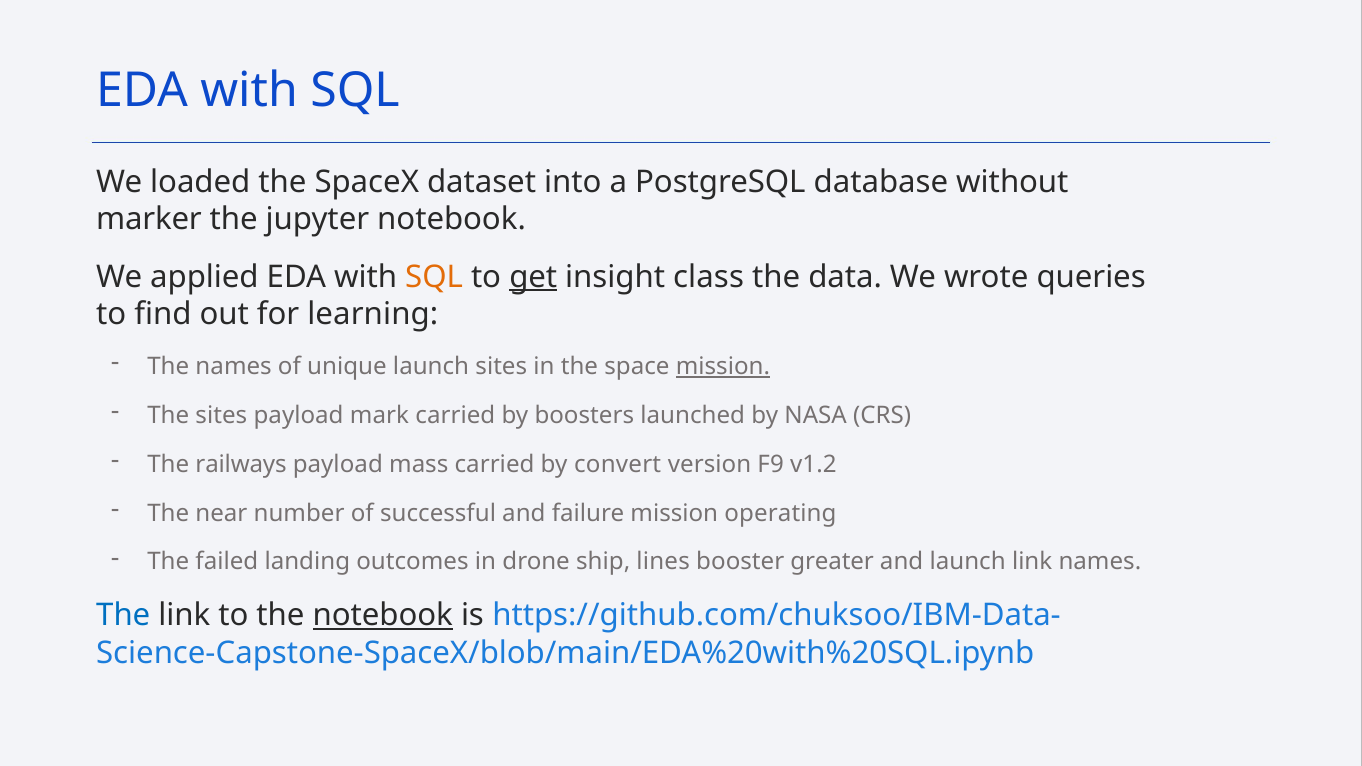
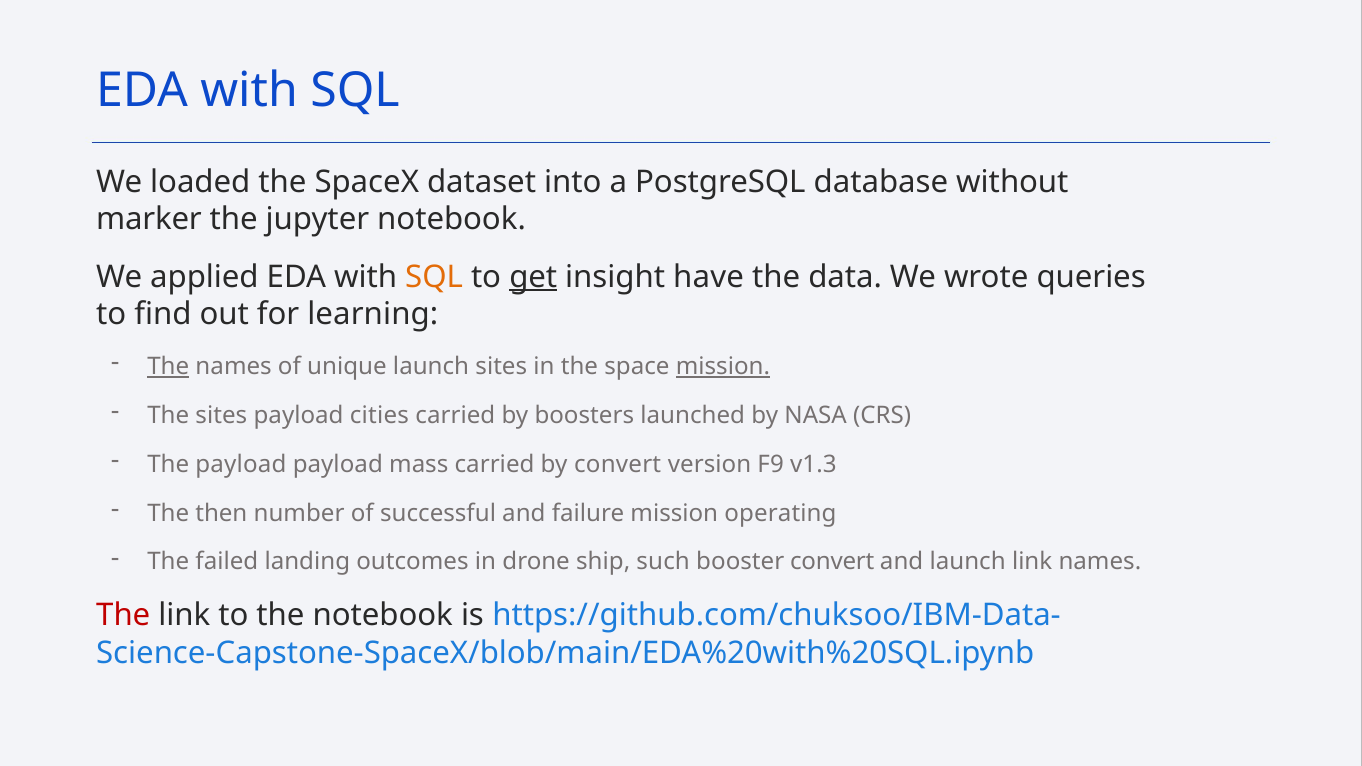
class: class -> have (708, 277)
The underline: none -> present (168, 367)
mark: mark -> cities (379, 416)
The railways: railways -> payload (241, 464)
v1.2: v1.2 -> v1.3 (813, 464)
near: near -> then (221, 513)
lines: lines -> such (663, 562)
booster greater: greater -> convert (832, 562)
The colour: blue -> red (123, 616)
notebook underline: present -> none (383, 616)
